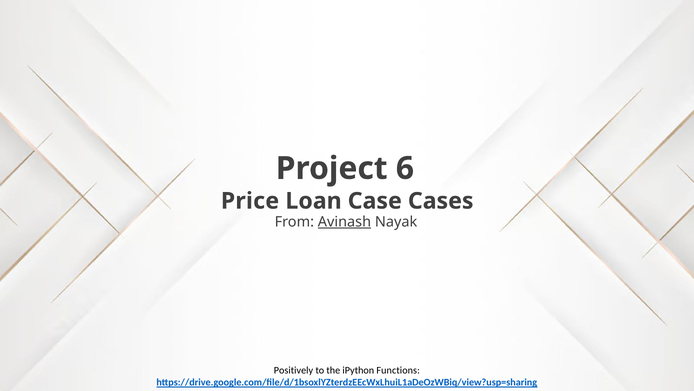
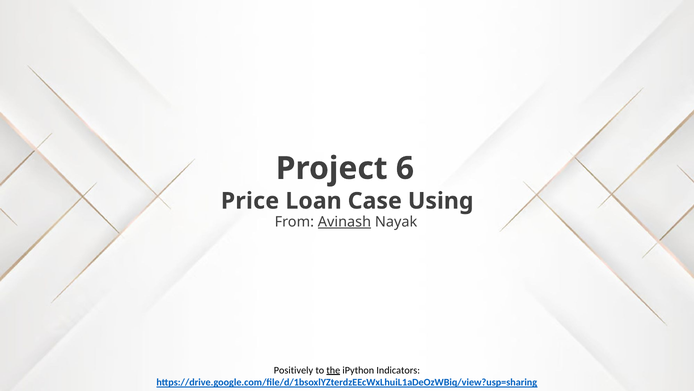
Cases: Cases -> Using (441, 201)
the underline: none -> present (333, 370)
Functions: Functions -> Indicators (398, 370)
